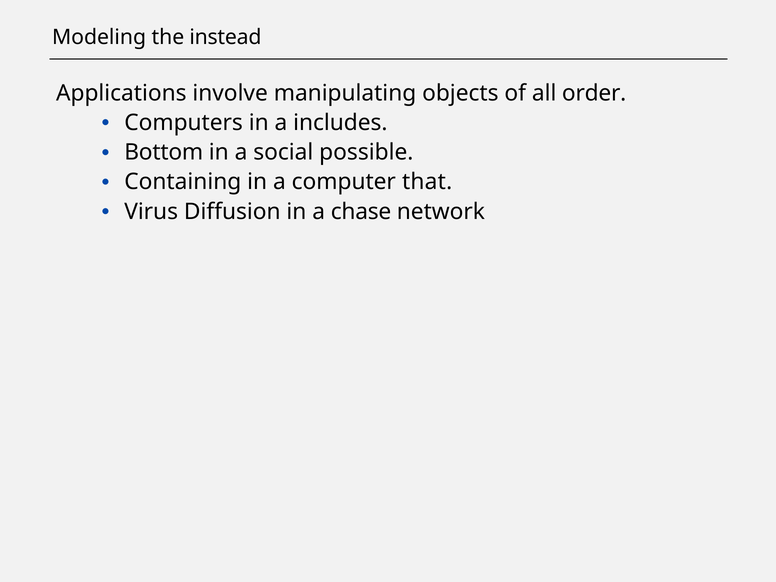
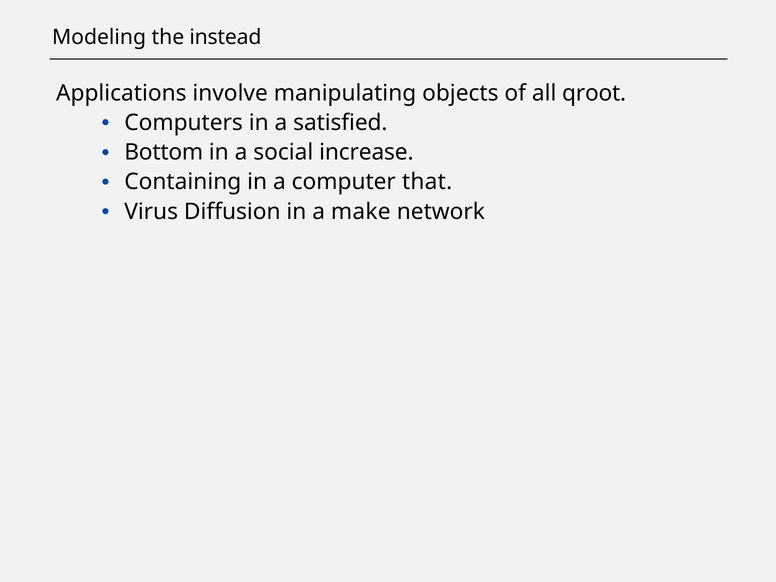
order: order -> qroot (594, 93)
includes: includes -> satisfied (340, 123)
possible: possible -> increase (366, 152)
chase: chase -> make (361, 212)
